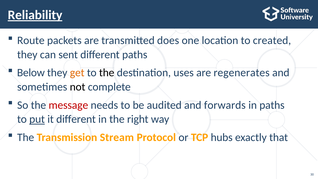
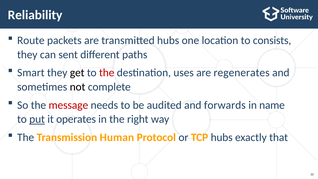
Reliability underline: present -> none (35, 15)
transmitted does: does -> hubs (168, 40)
created: created -> consists (272, 40)
Below: Below -> Smart (31, 73)
get colour: orange -> black (77, 73)
the colour: black -> red (107, 73)
in paths: paths -> name (272, 105)
it different: different -> operates (76, 119)
Stream: Stream -> Human (117, 137)
